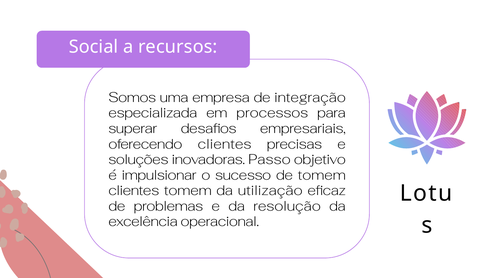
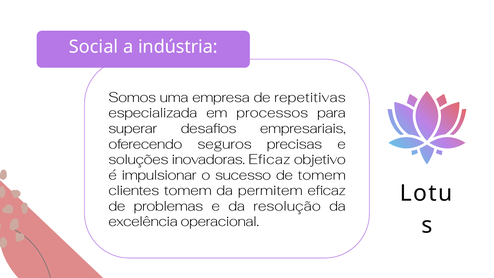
recursos: recursos -> indústria (178, 47)
integração: integração -> repetitivas (310, 97)
clientes: clientes -> seguros (225, 144)
inovadoras Passo: Passo -> Eficaz (269, 159)
utilização: utilização -> permitem (270, 191)
